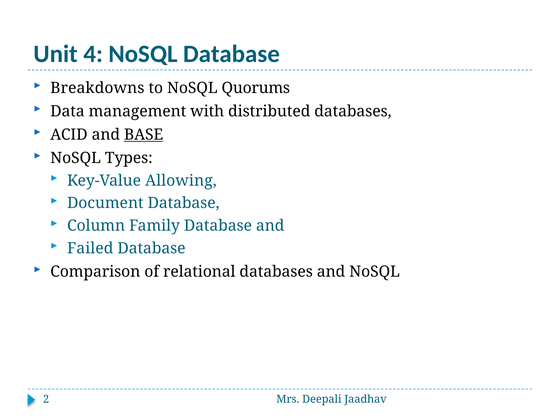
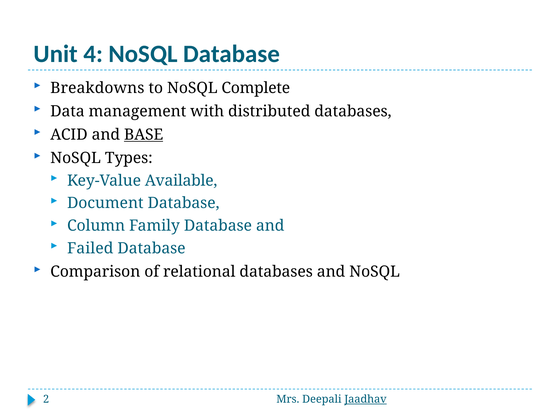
Quorums: Quorums -> Complete (256, 88)
Allowing: Allowing -> Available (181, 181)
Jaadhav underline: none -> present (365, 399)
